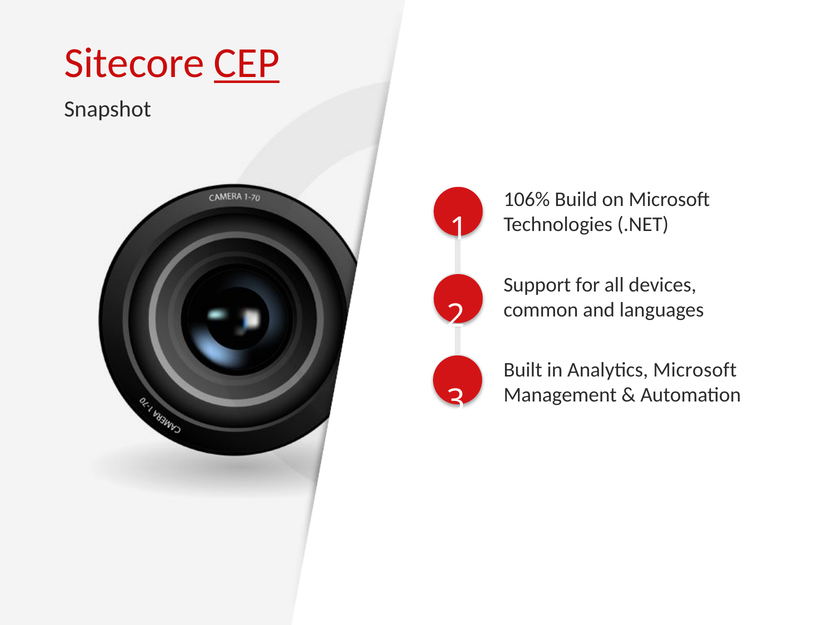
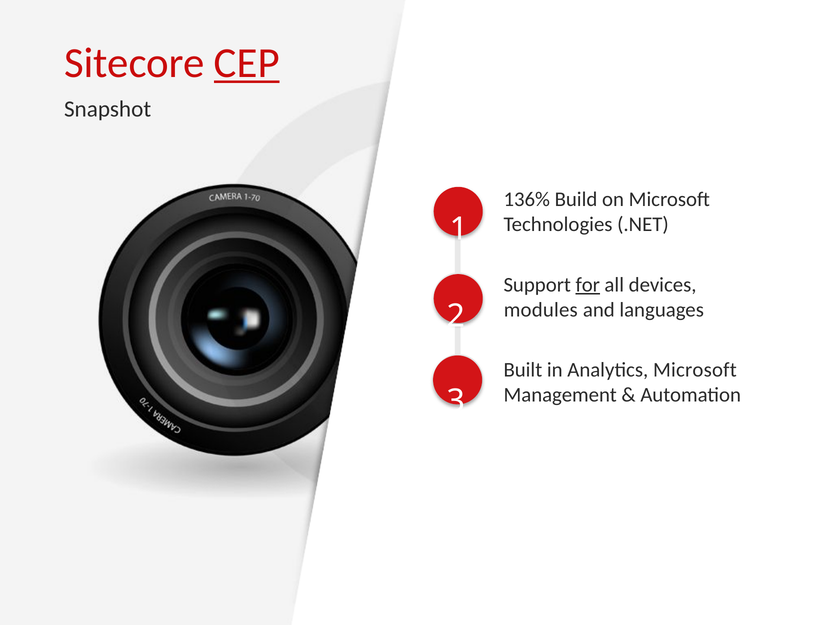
106%: 106% -> 136% (527, 199)
for underline: none -> present (588, 285)
common: common -> modules (541, 310)
